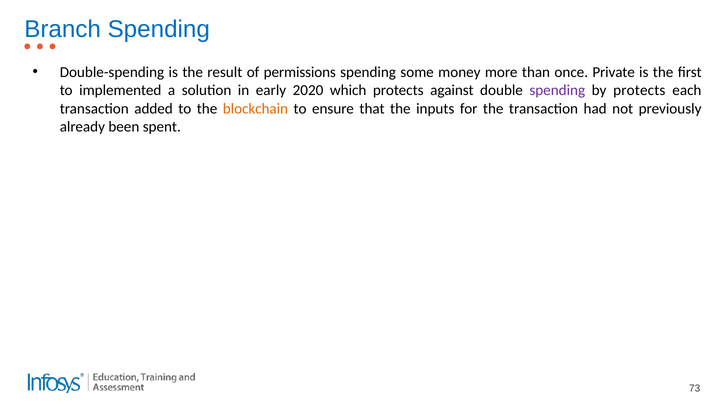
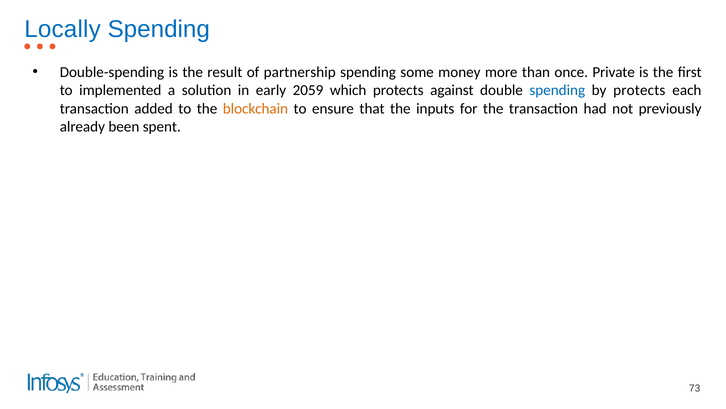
Branch: Branch -> Locally (63, 29)
permissions: permissions -> partnership (300, 72)
2020: 2020 -> 2059 (308, 90)
spending colour: purple -> blue (557, 90)
